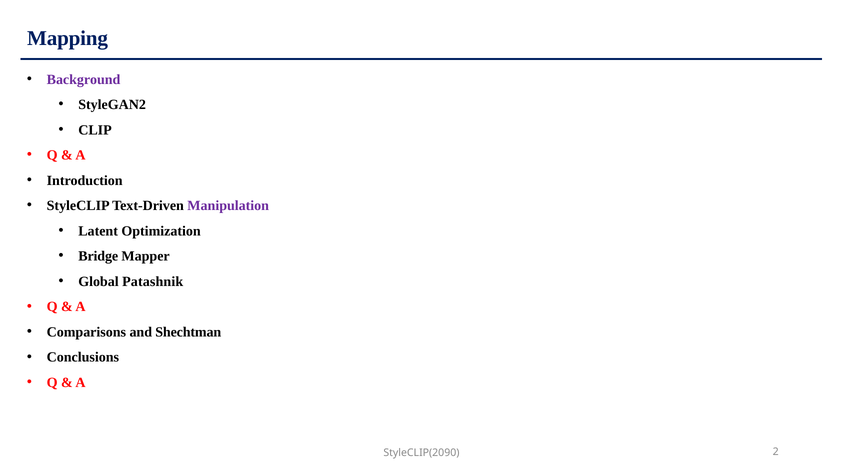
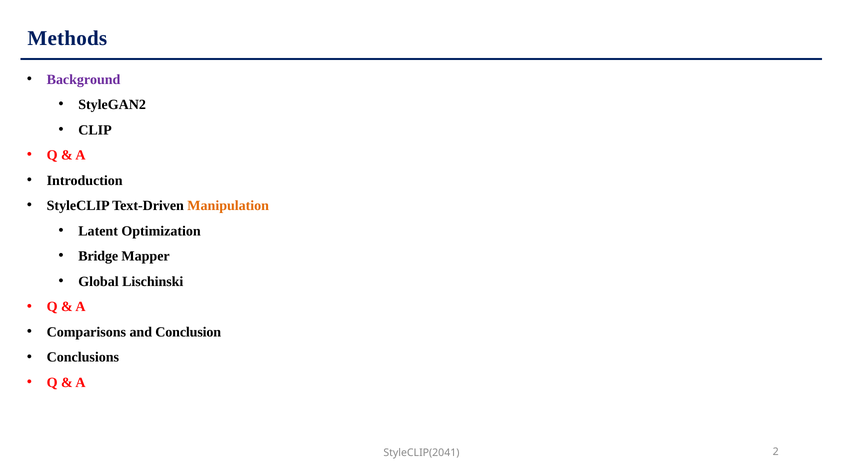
Mapping: Mapping -> Methods (67, 38)
Manipulation colour: purple -> orange (228, 206)
Patashnik: Patashnik -> Lischinski (153, 282)
Shechtman: Shechtman -> Conclusion (188, 332)
StyleCLIP(2090: StyleCLIP(2090 -> StyleCLIP(2041 (421, 453)
